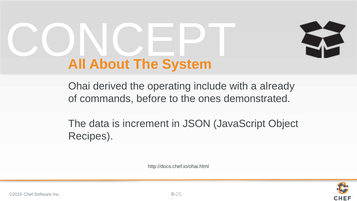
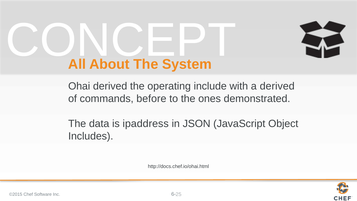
a already: already -> derived (277, 86)
increment: increment -> ipaddress (146, 124)
Recipes: Recipes -> Includes (91, 136)
